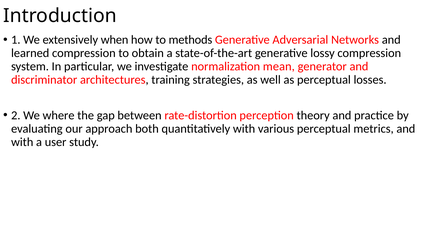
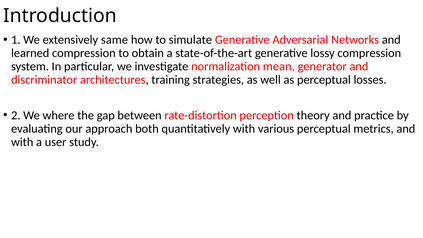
when: when -> same (114, 40)
methods: methods -> simulate (190, 40)
